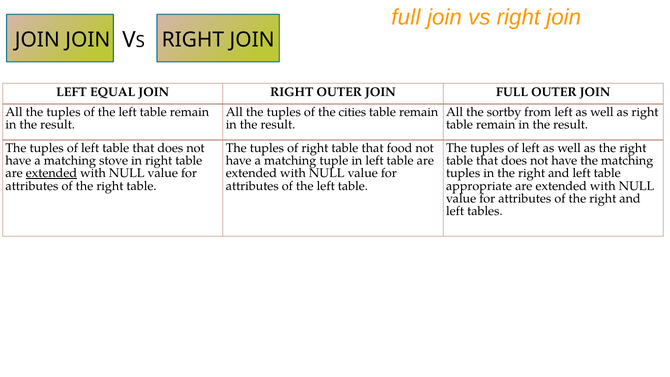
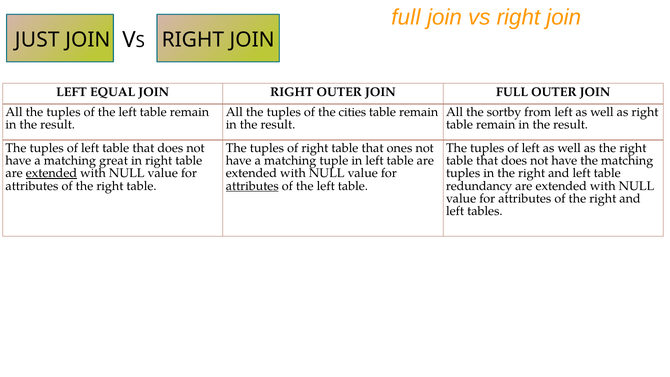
JOIN: JOIN -> JUST (37, 40)
food: food -> ones (400, 148)
stove: stove -> great (114, 161)
attributes underline: none -> present (252, 186)
appropriate: appropriate -> redundancy (479, 186)
